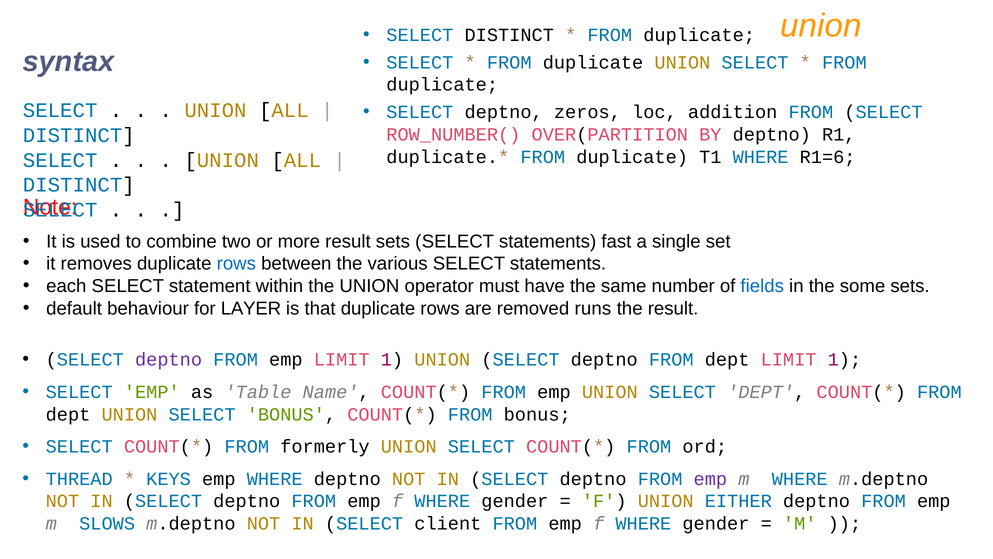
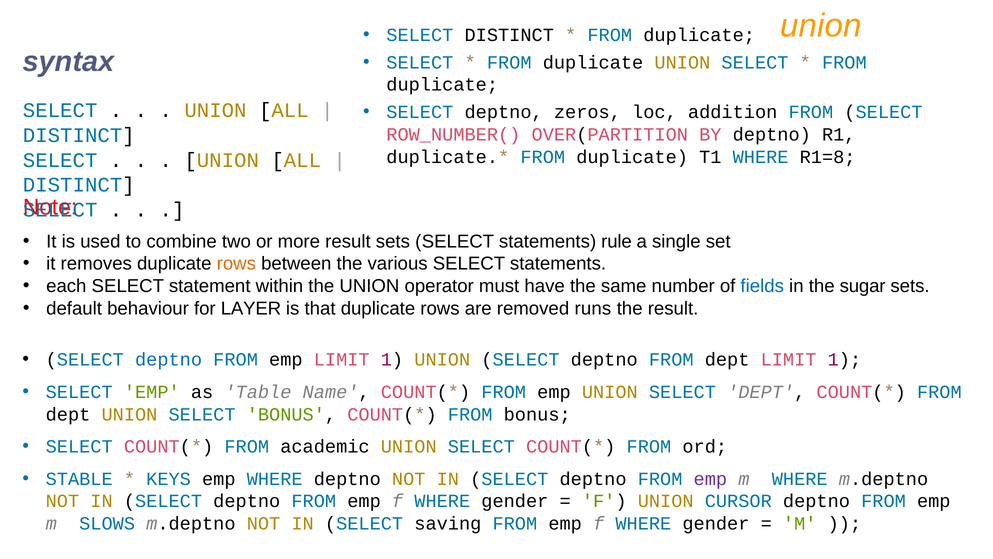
R1=6: R1=6 -> R1=8 (828, 157)
fast: fast -> rule (616, 241)
rows colour: blue -> orange (236, 264)
some: some -> sugar (863, 286)
deptno colour: purple -> blue (169, 359)
formerly: formerly -> academic (325, 446)
THREAD: THREAD -> STABLE (79, 479)
EITHER: EITHER -> CURSOR (738, 501)
client: client -> saving (448, 523)
